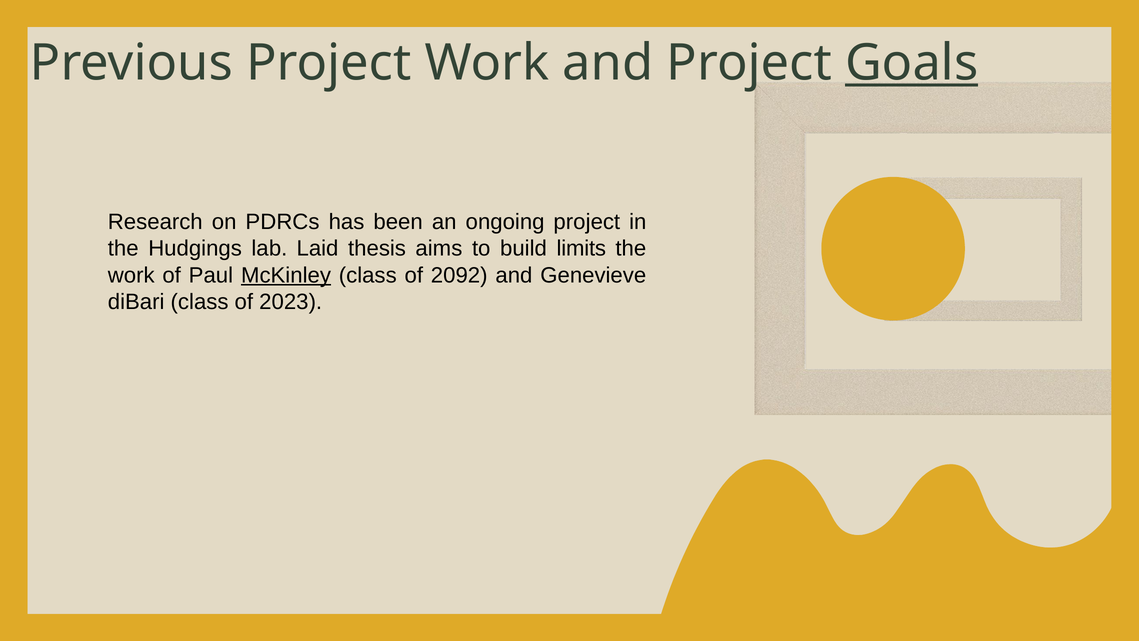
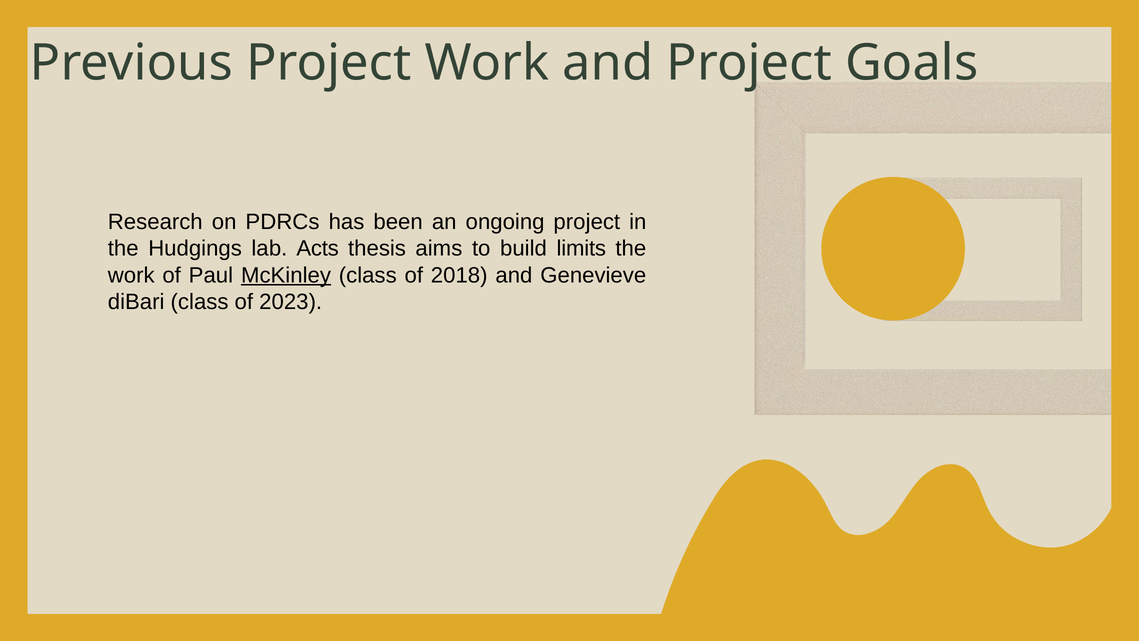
Goals underline: present -> none (912, 63)
Laid: Laid -> Acts (318, 248)
2092: 2092 -> 2018 (459, 275)
